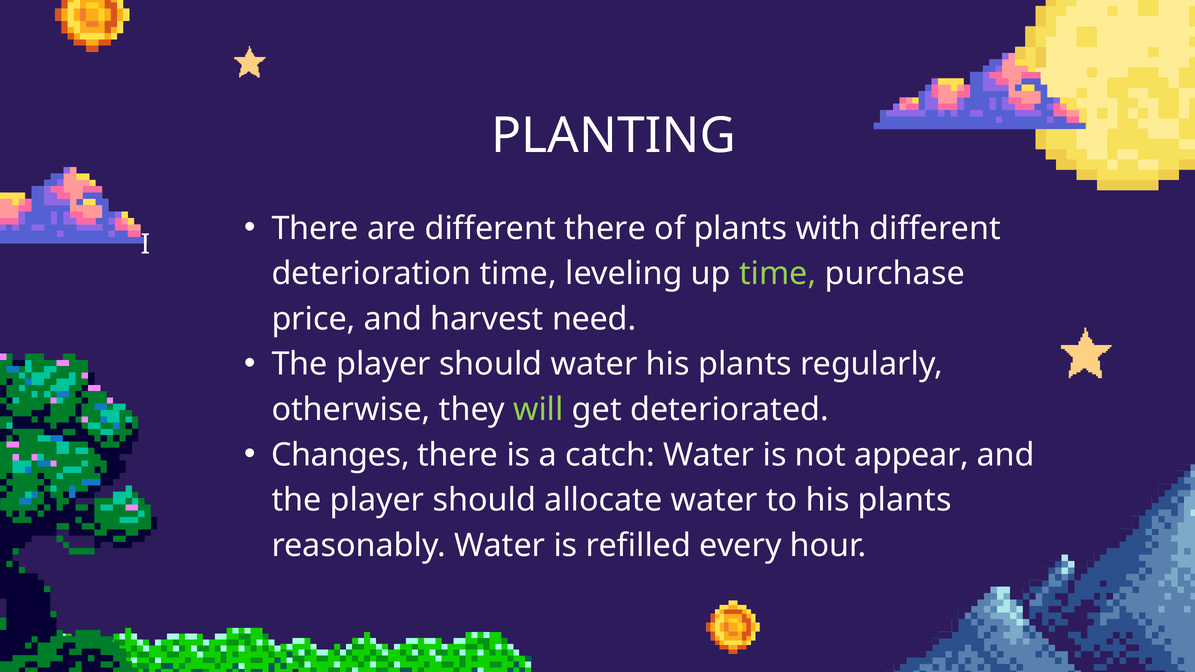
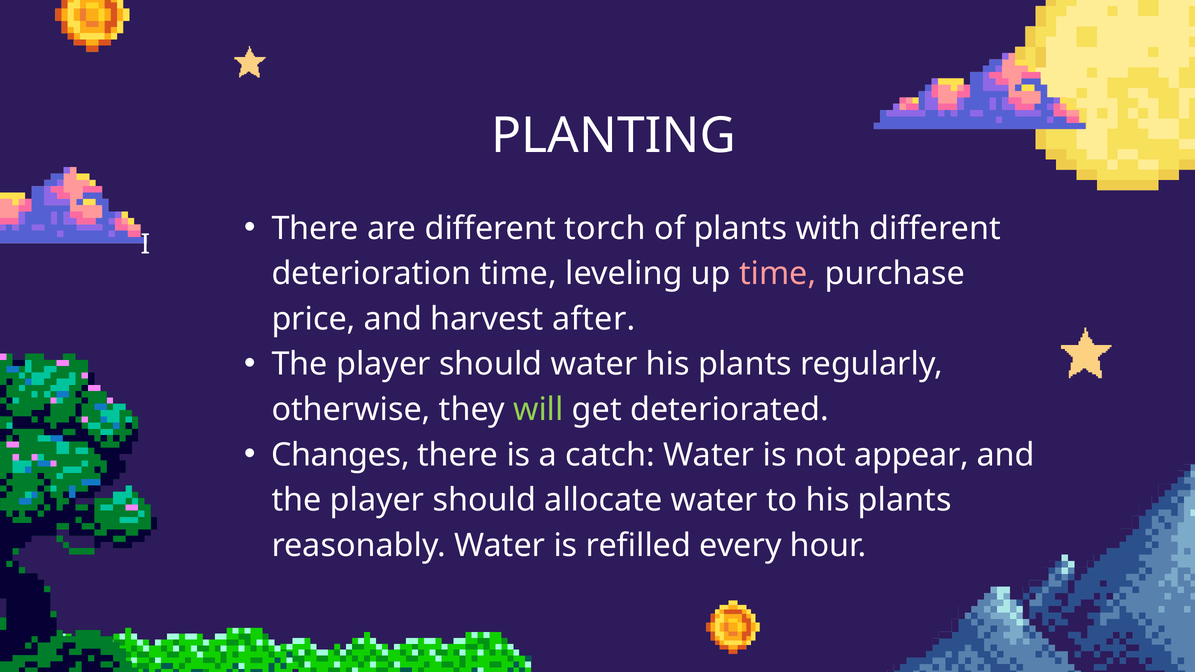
different there: there -> torch (605, 228)
time colour: light green -> pink (778, 274)
need: need -> after (594, 319)
